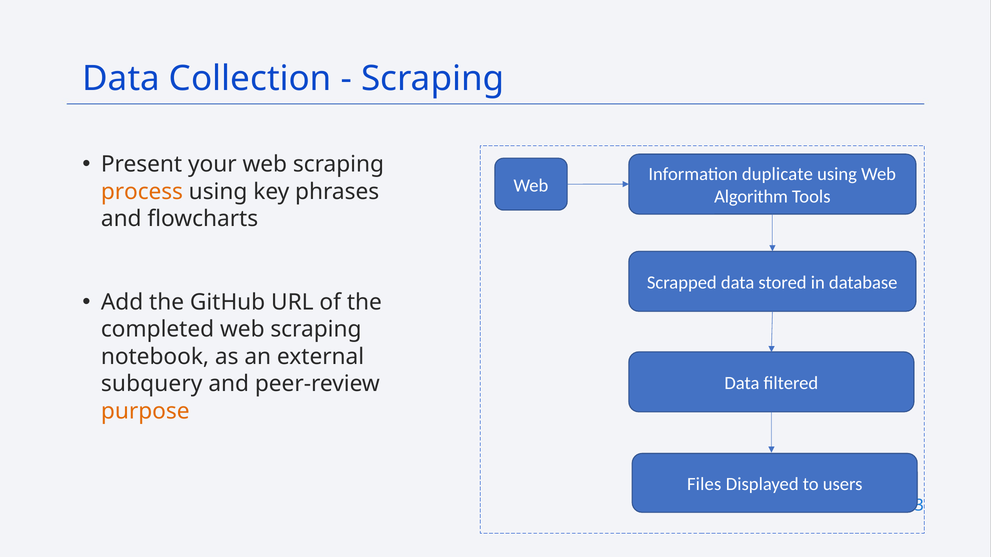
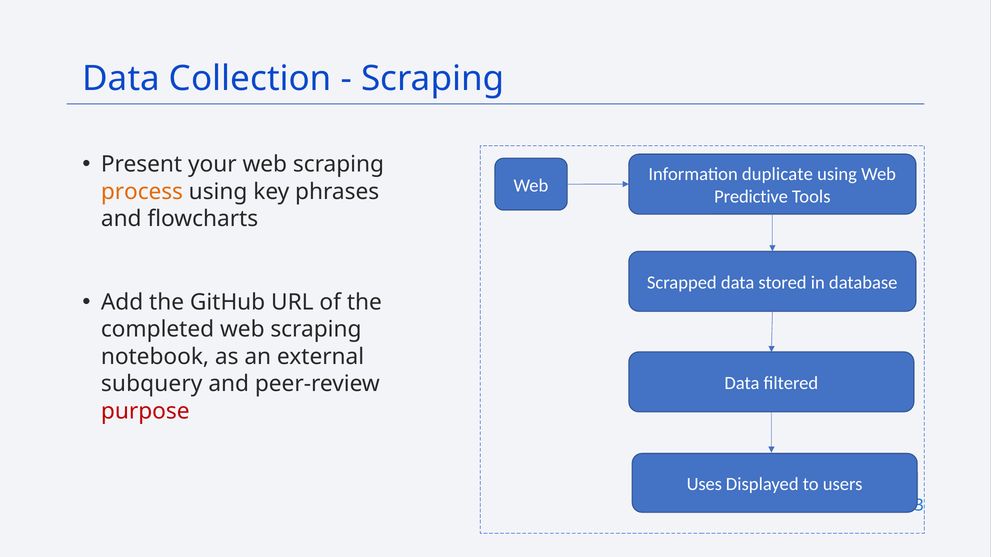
Algorithm: Algorithm -> Predictive (751, 197)
purpose colour: orange -> red (145, 411)
Files: Files -> Uses (704, 484)
